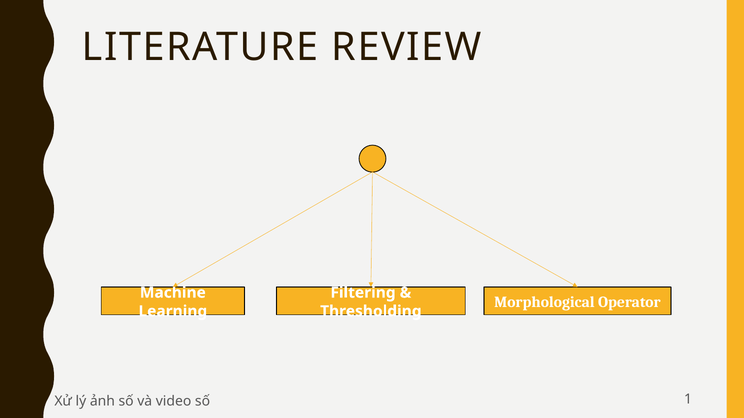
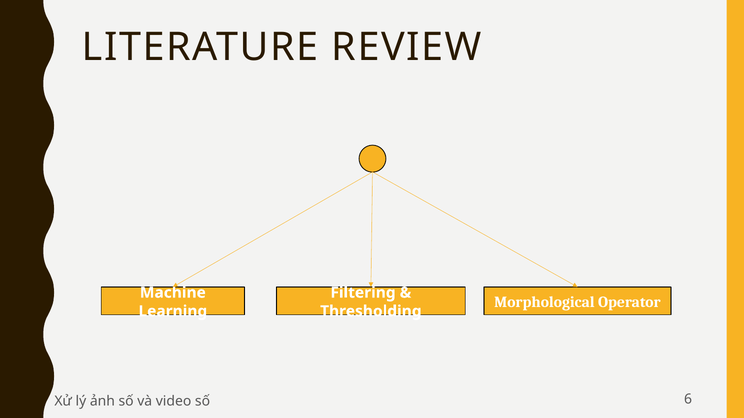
1: 1 -> 6 (688, 399)
